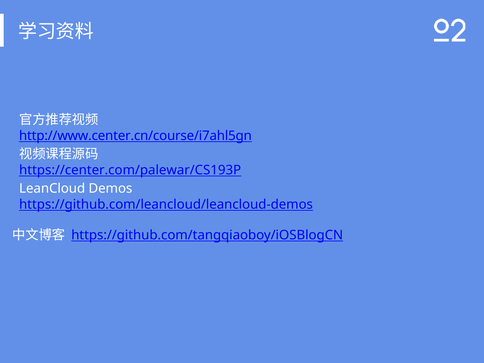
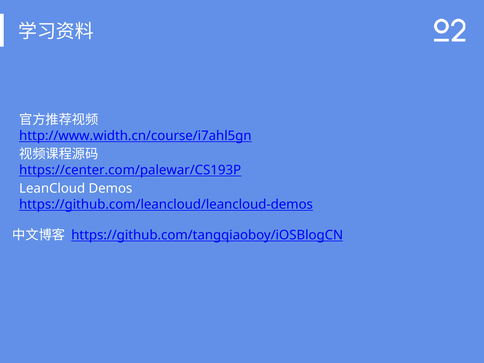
http://www.center.cn/course/i7ahl5gn: http://www.center.cn/course/i7ahl5gn -> http://www.width.cn/course/i7ahl5gn (135, 136)
